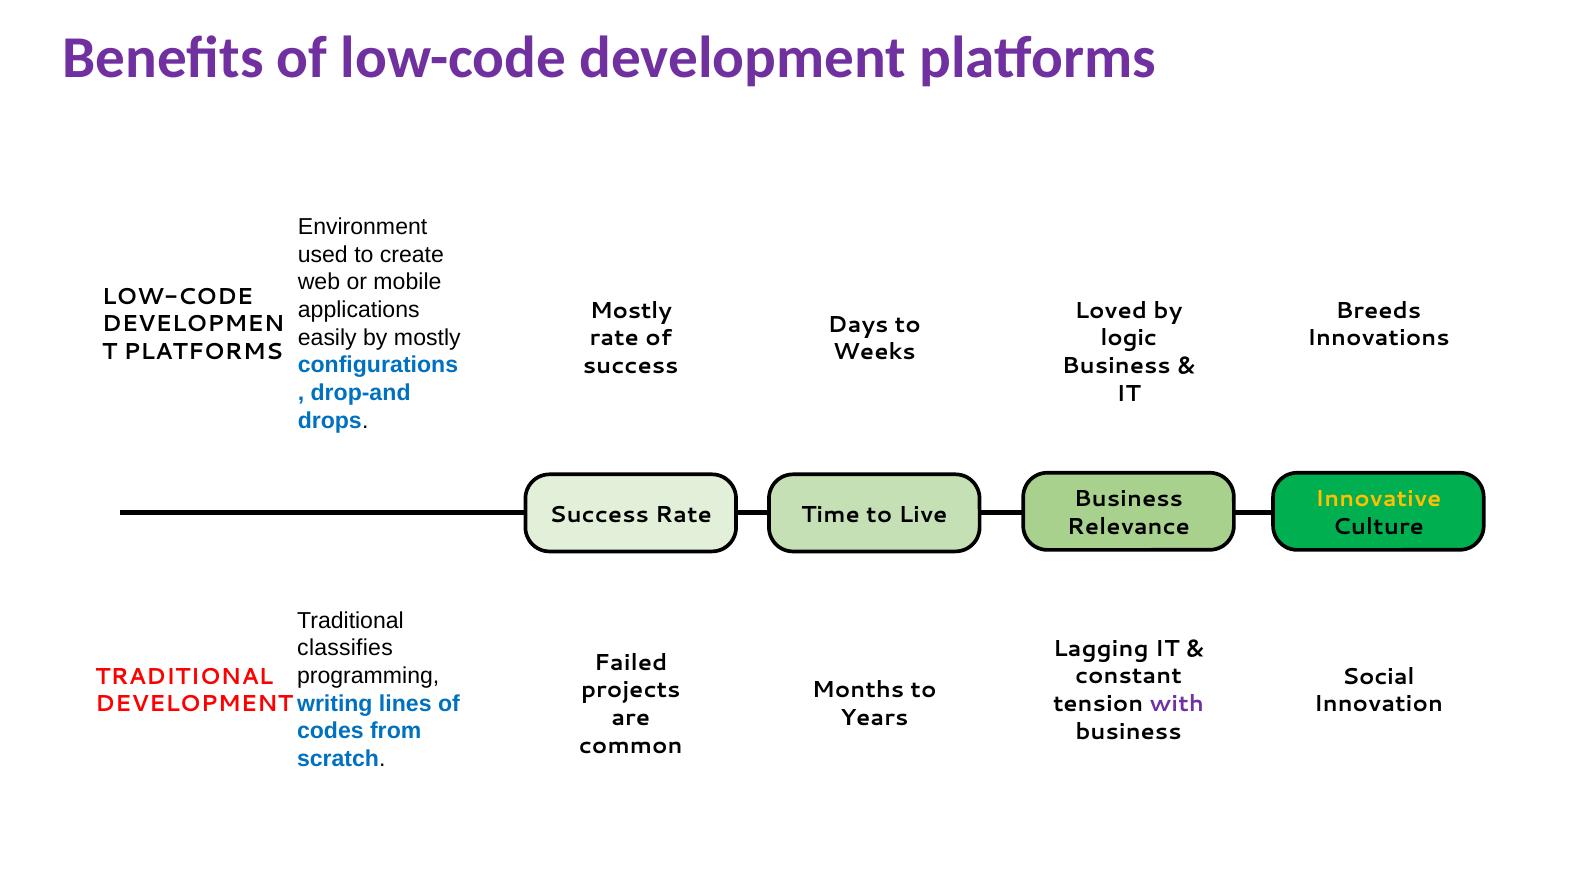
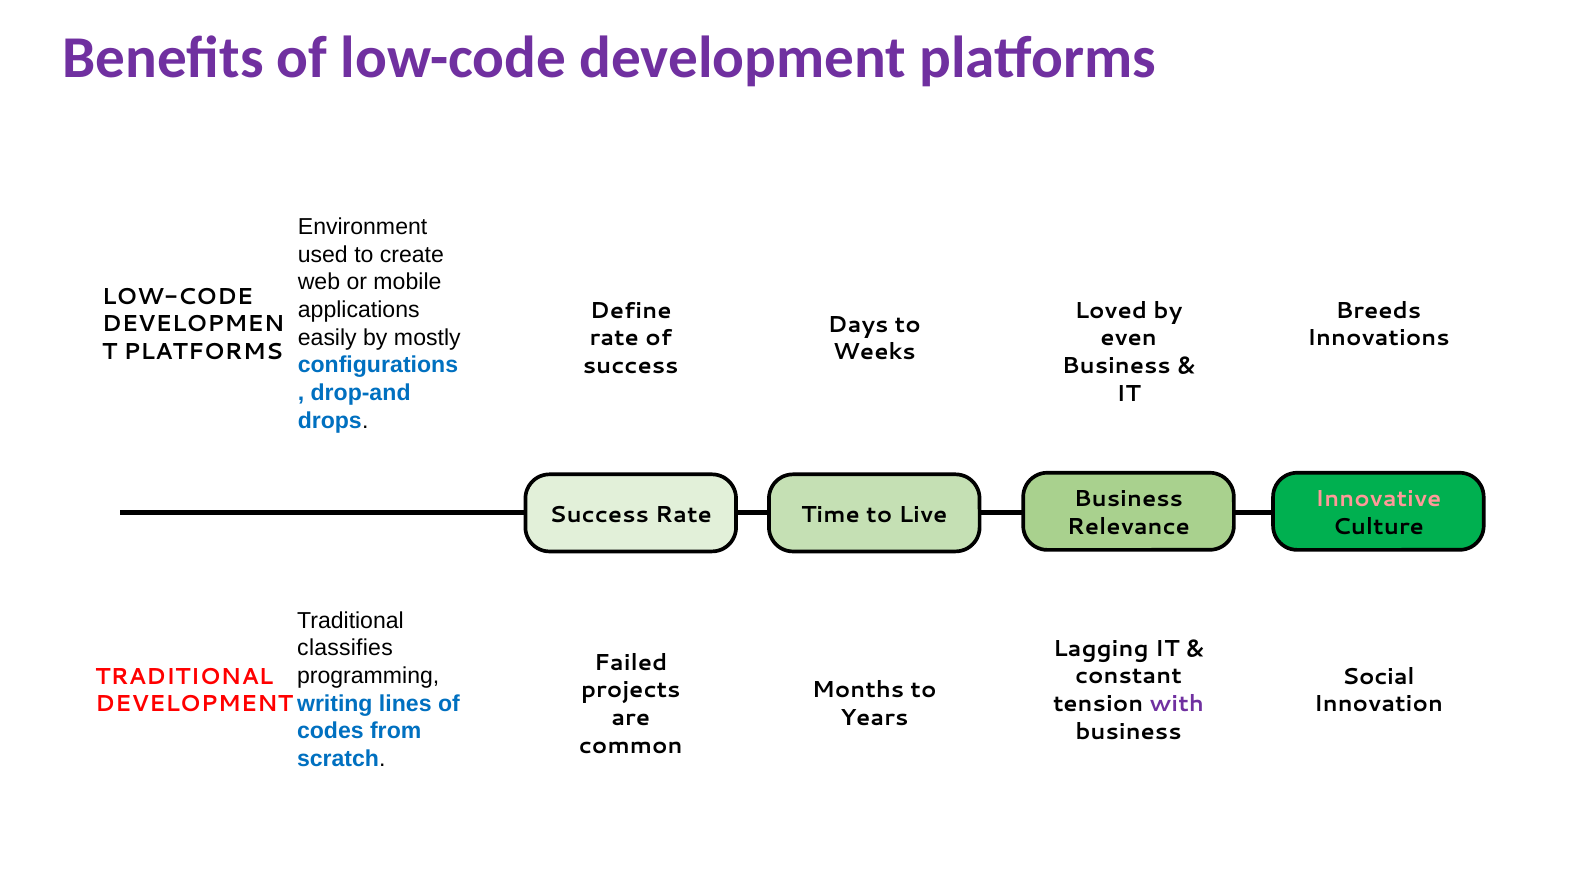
Mostly: Mostly -> Define (631, 311)
logic: logic -> even (1129, 338)
Innovative colour: yellow -> pink (1378, 499)
